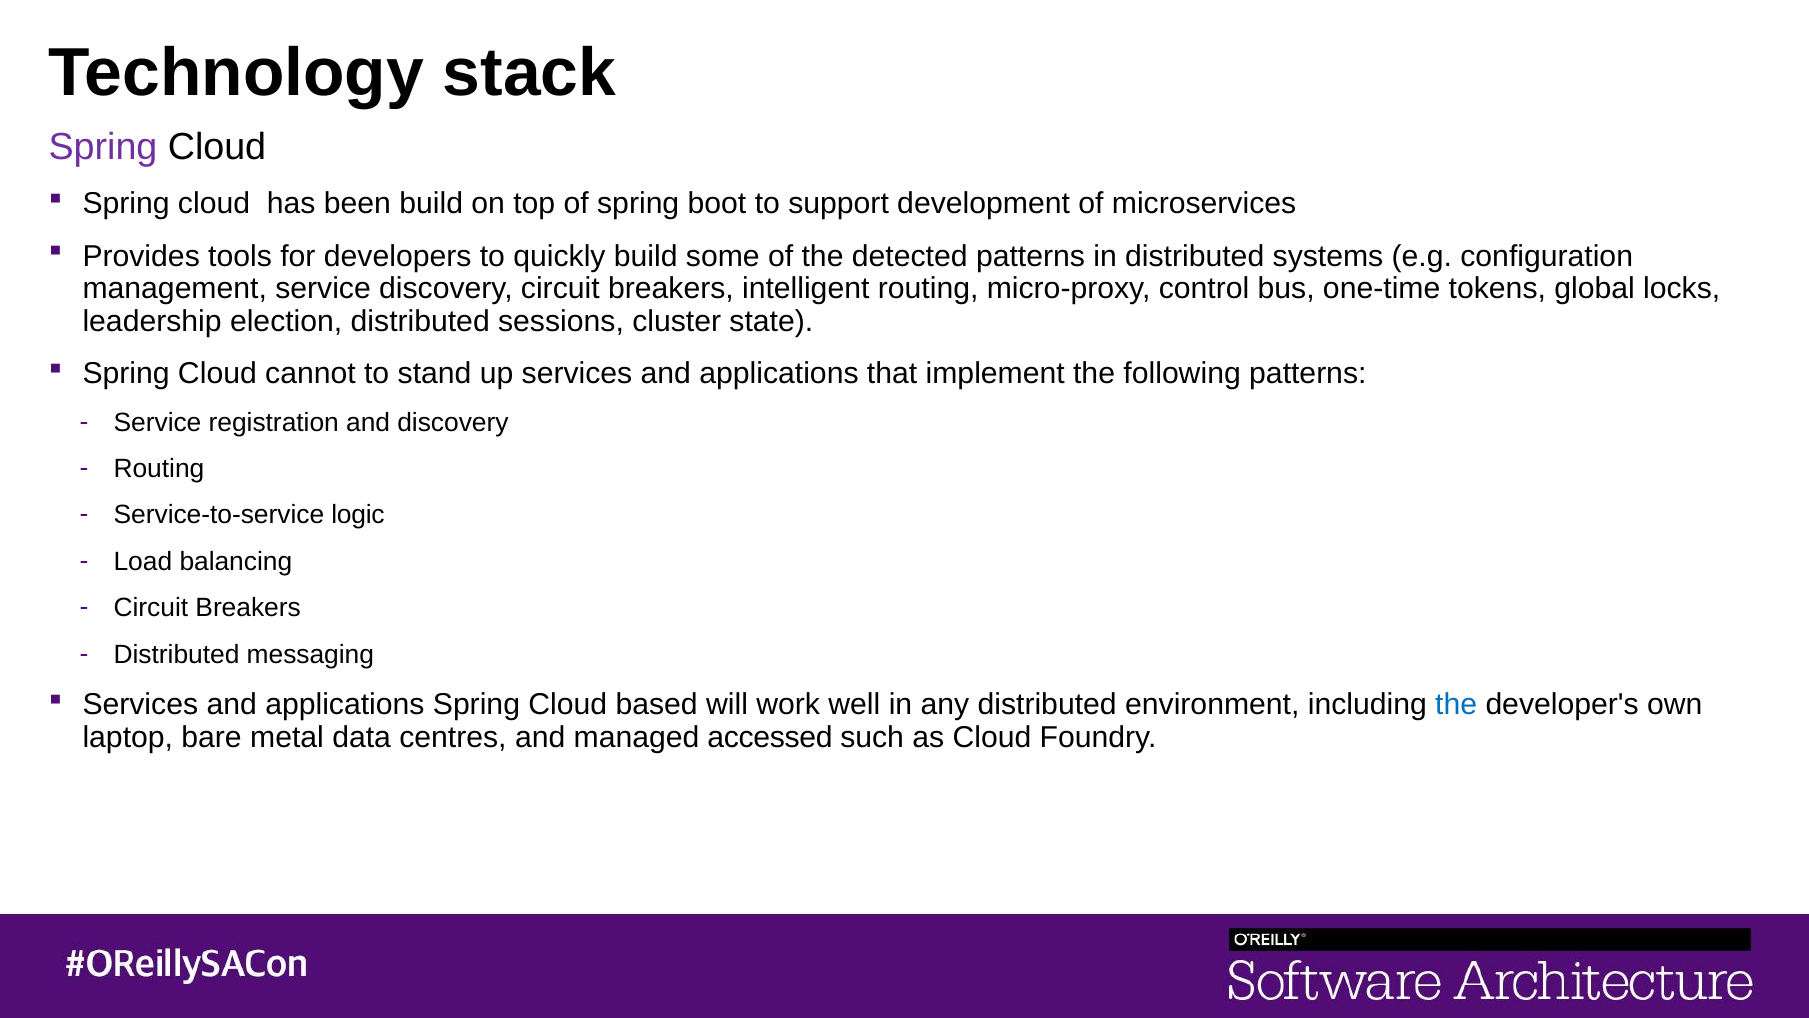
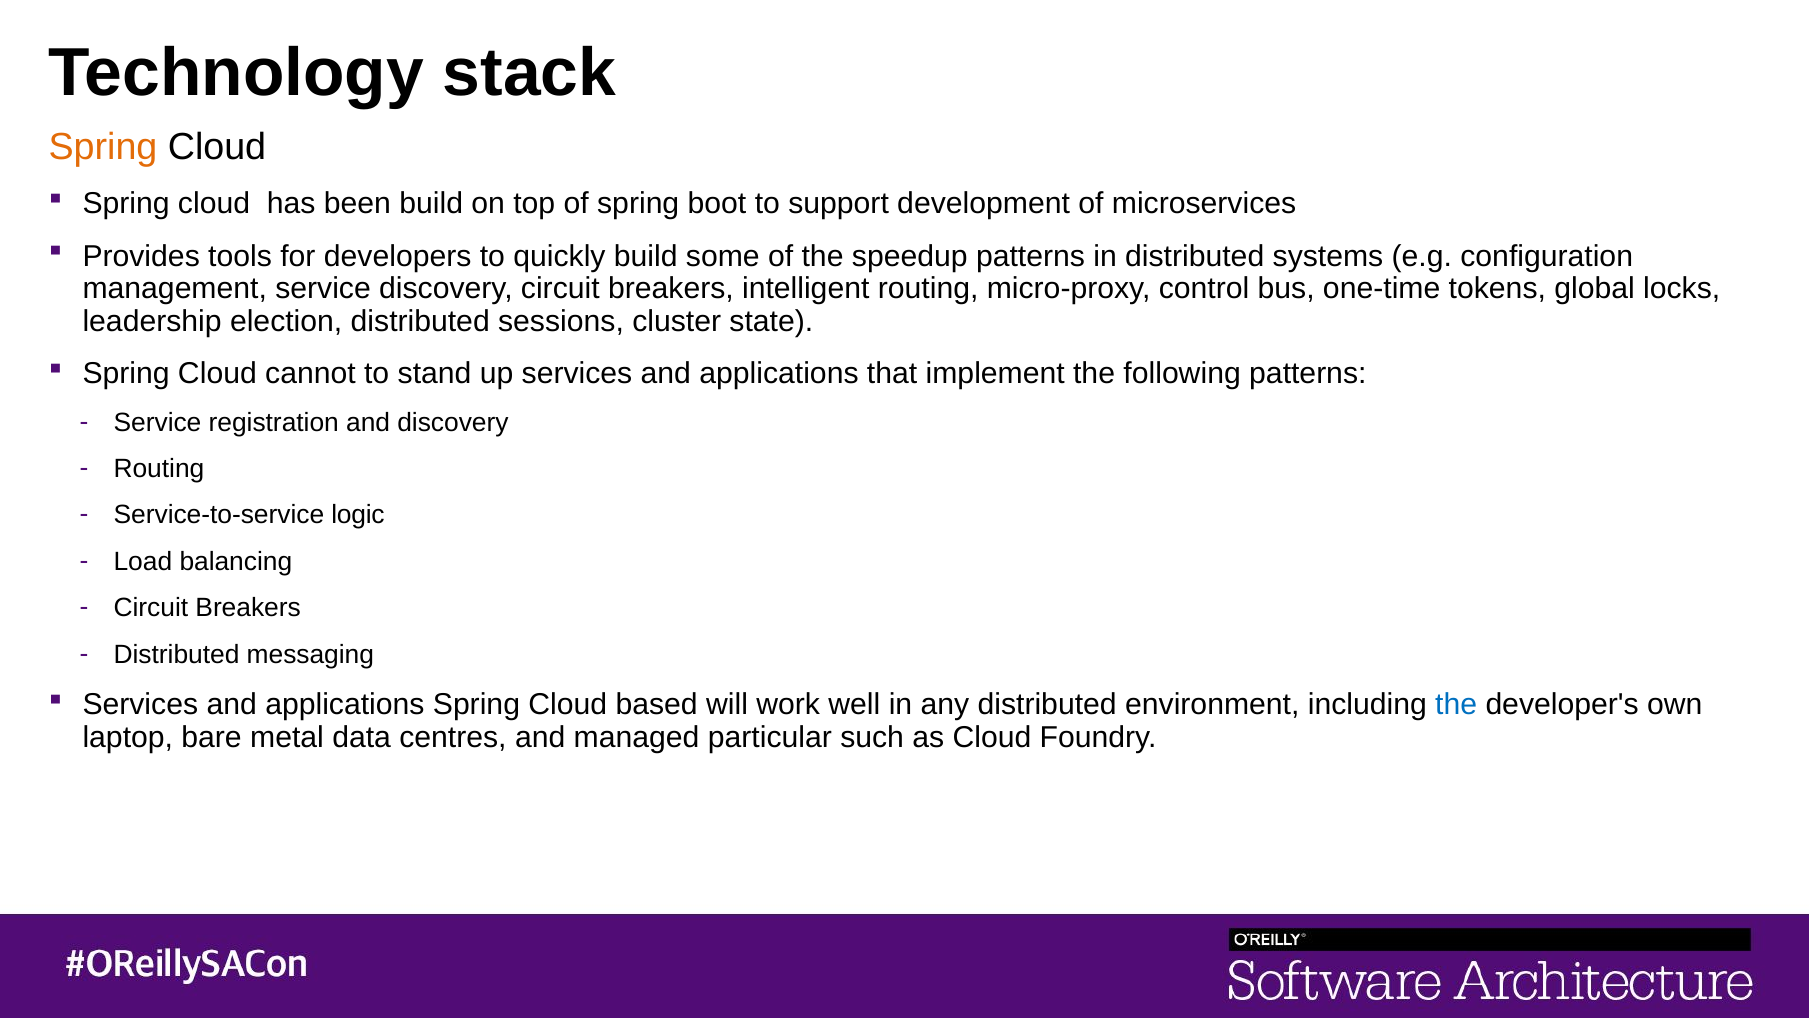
Spring colour: purple -> orange (103, 147)
detected: detected -> speedup (910, 256)
accessed: accessed -> particular (770, 737)
